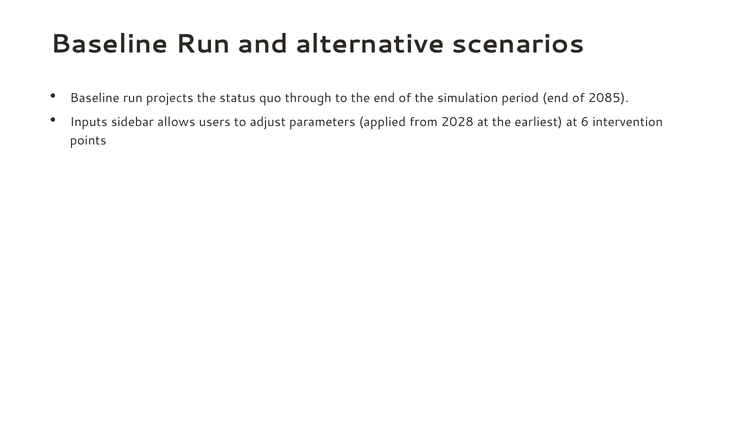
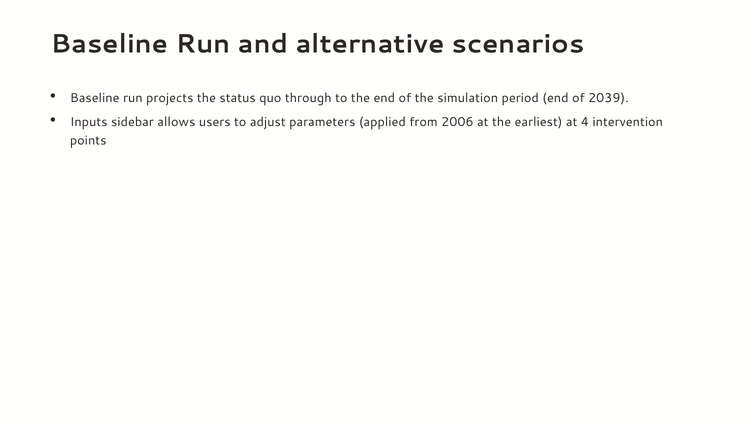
2085: 2085 -> 2039 (608, 98)
2028: 2028 -> 2006 (457, 122)
6: 6 -> 4 (585, 122)
